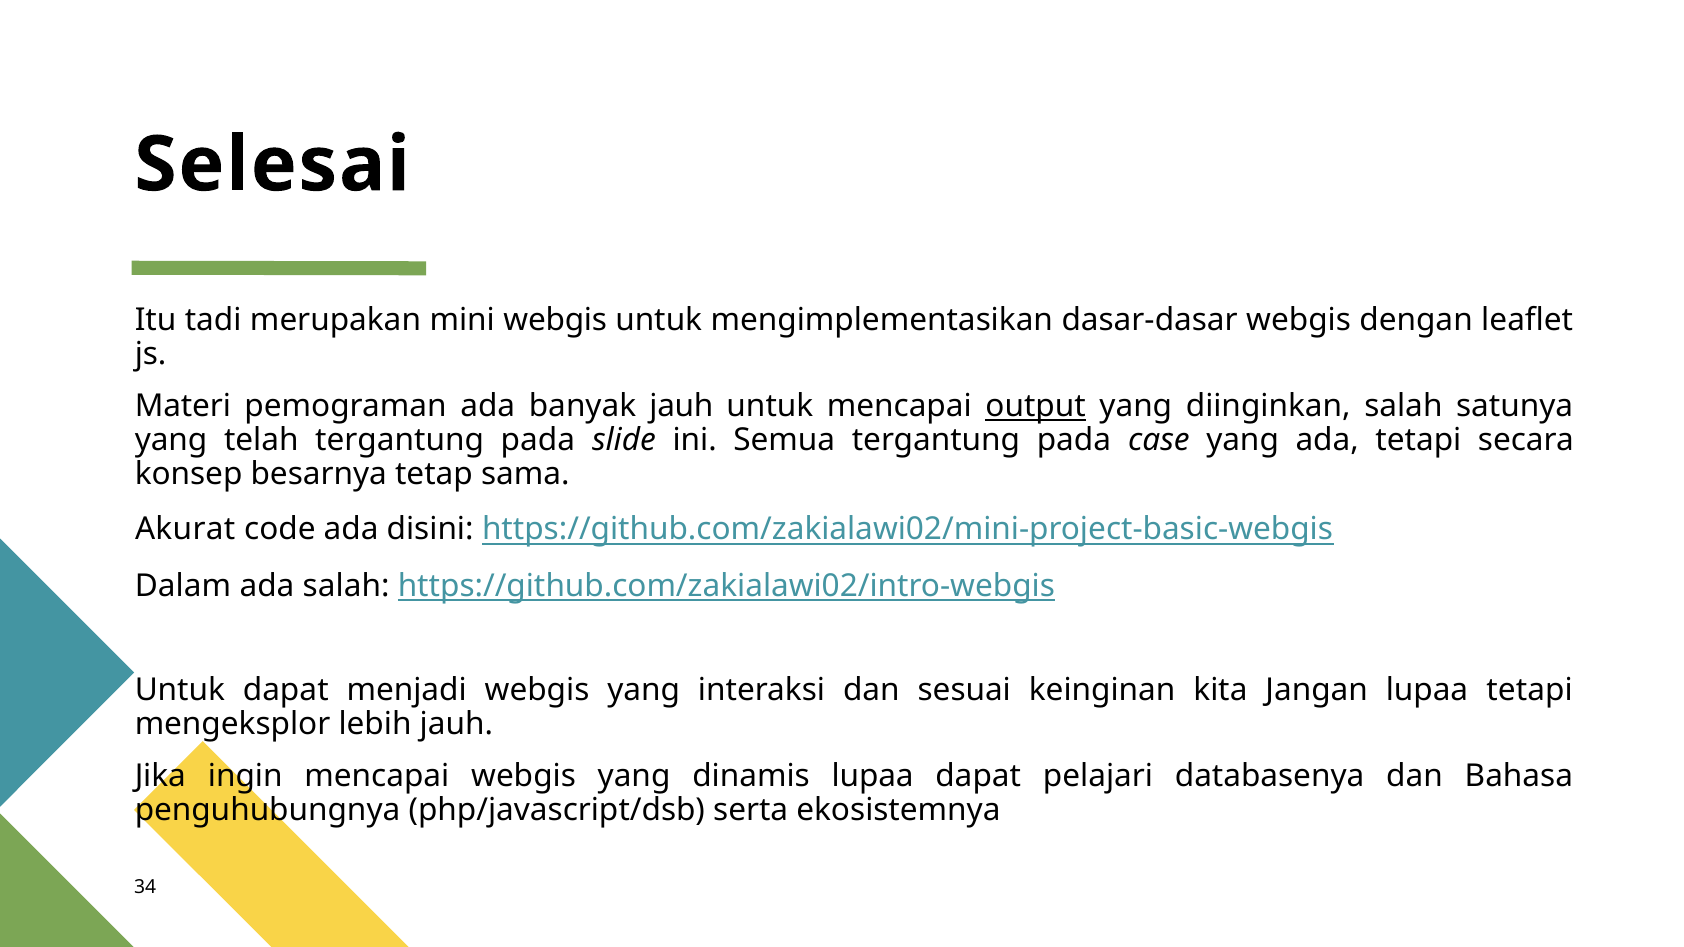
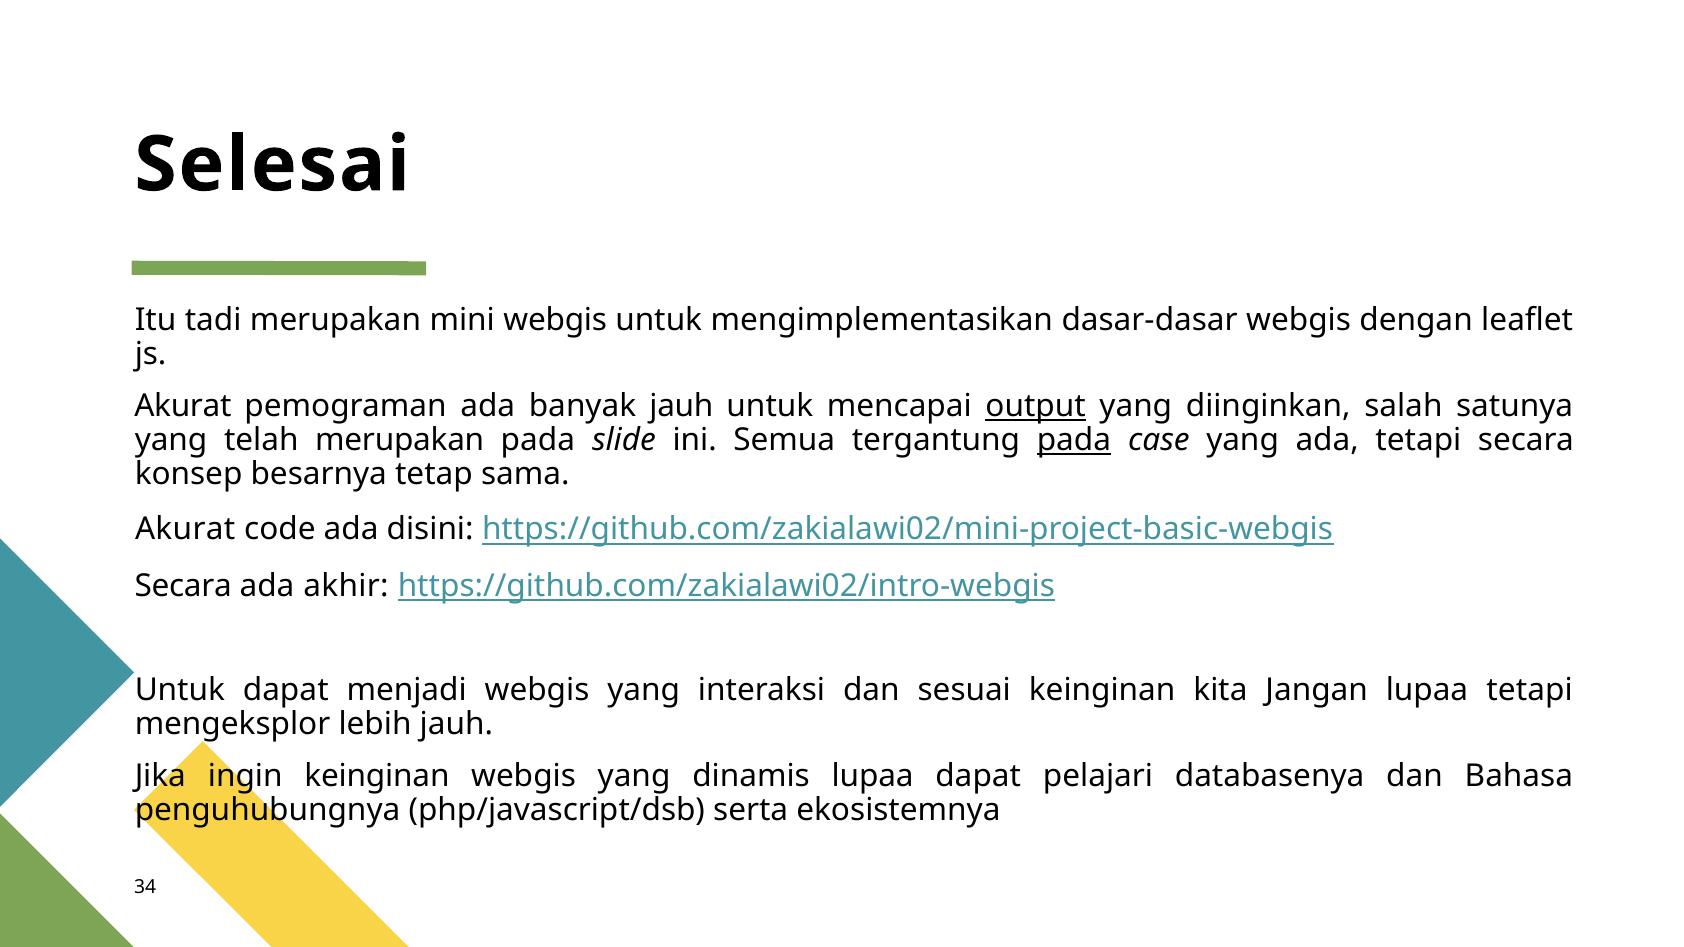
Materi: Materi -> Akurat (183, 406)
telah tergantung: tergantung -> merupakan (400, 440)
pada underline: none -> present (1074, 440)
Dalam: Dalam -> Secara (183, 586)
ada salah: salah -> akhir (346, 586)
ingin mencapai: mencapai -> keinginan (377, 776)
